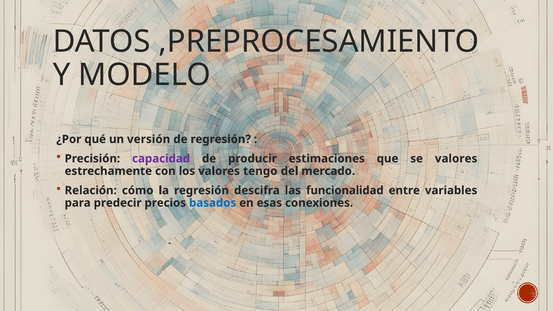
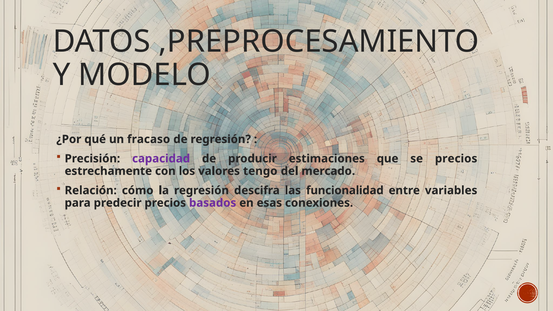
versión: versión -> fracaso (149, 139)
se valores: valores -> precios (456, 159)
basados colour: blue -> purple (213, 203)
